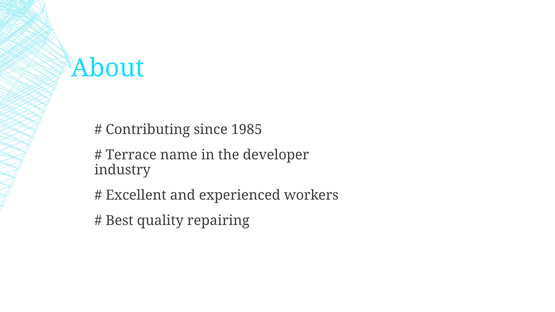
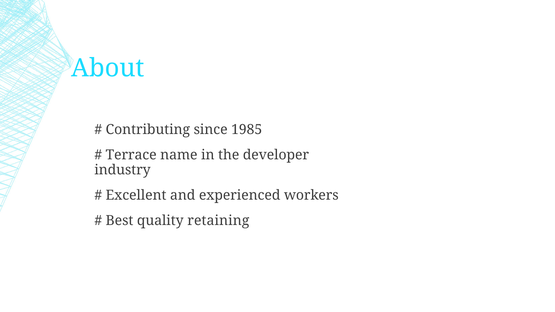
repairing: repairing -> retaining (218, 221)
